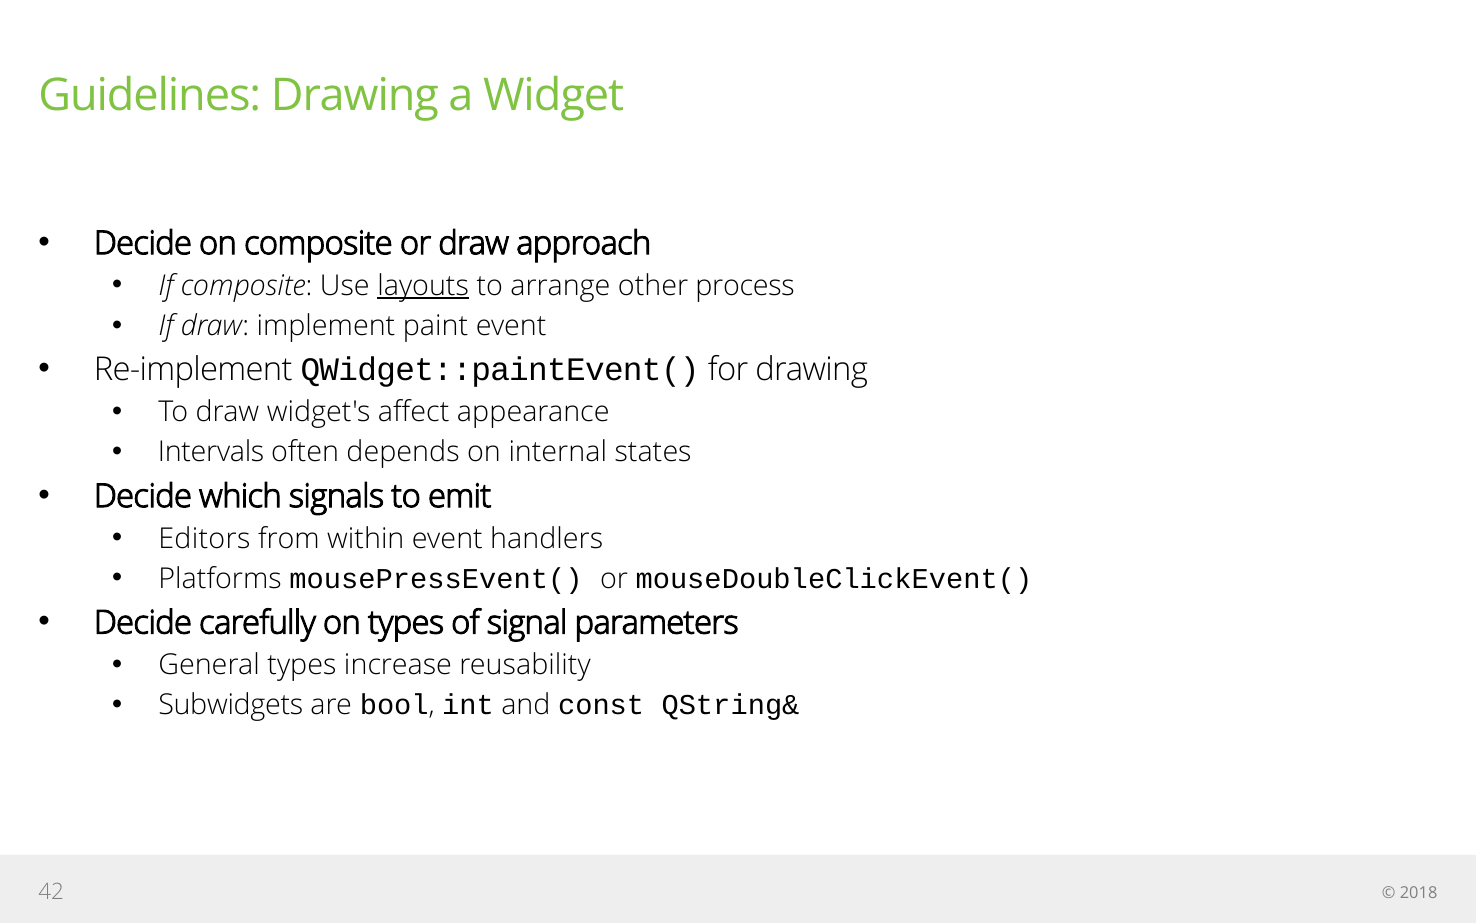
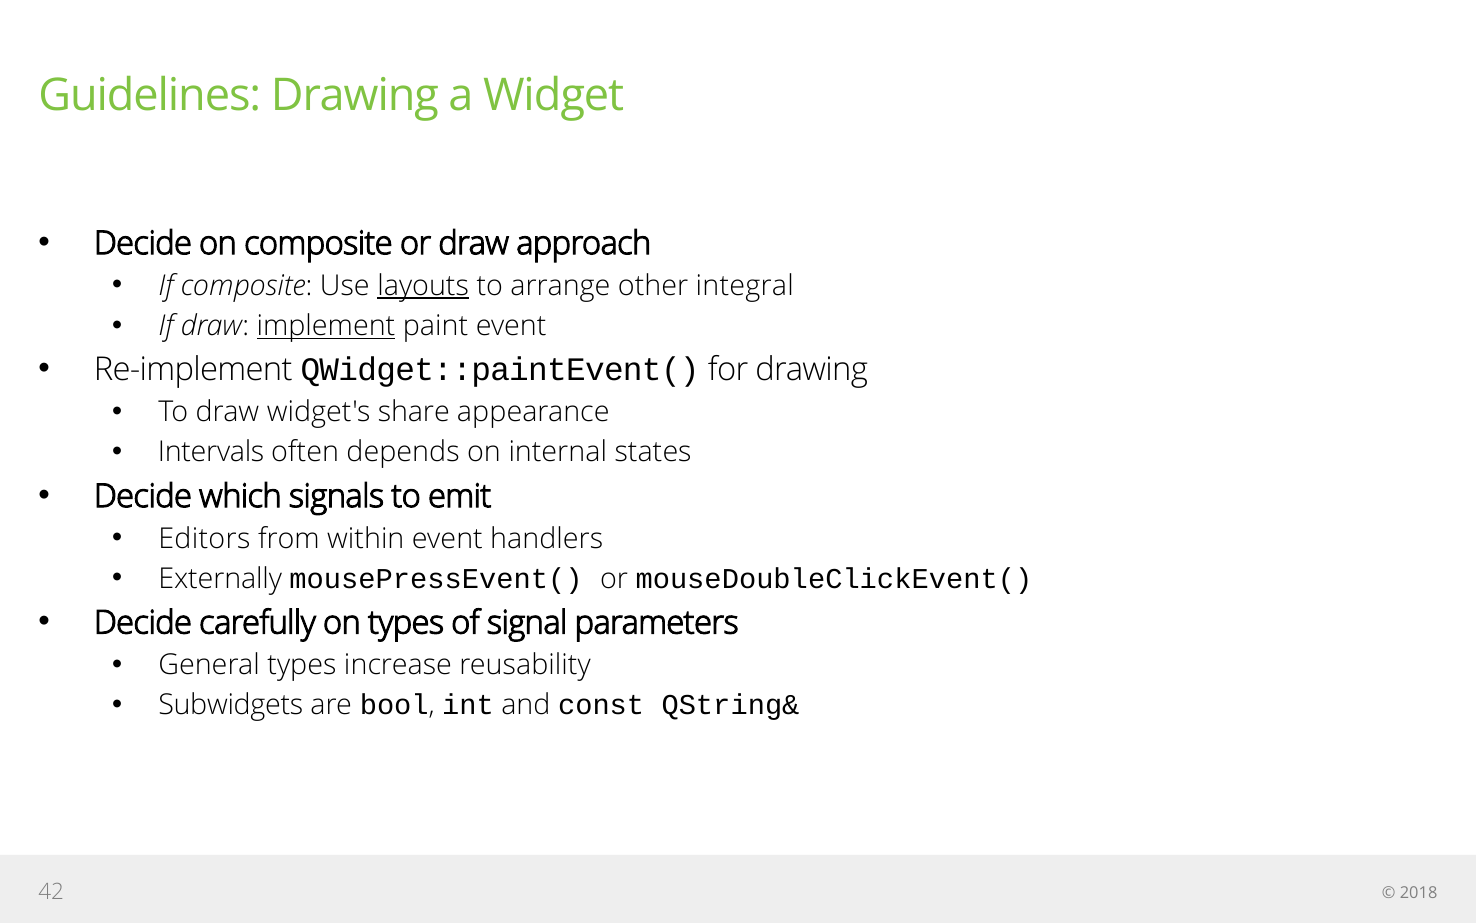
process: process -> integral (745, 286)
implement underline: none -> present (326, 326)
affect: affect -> share (414, 412)
Platforms: Platforms -> Externally (220, 579)
